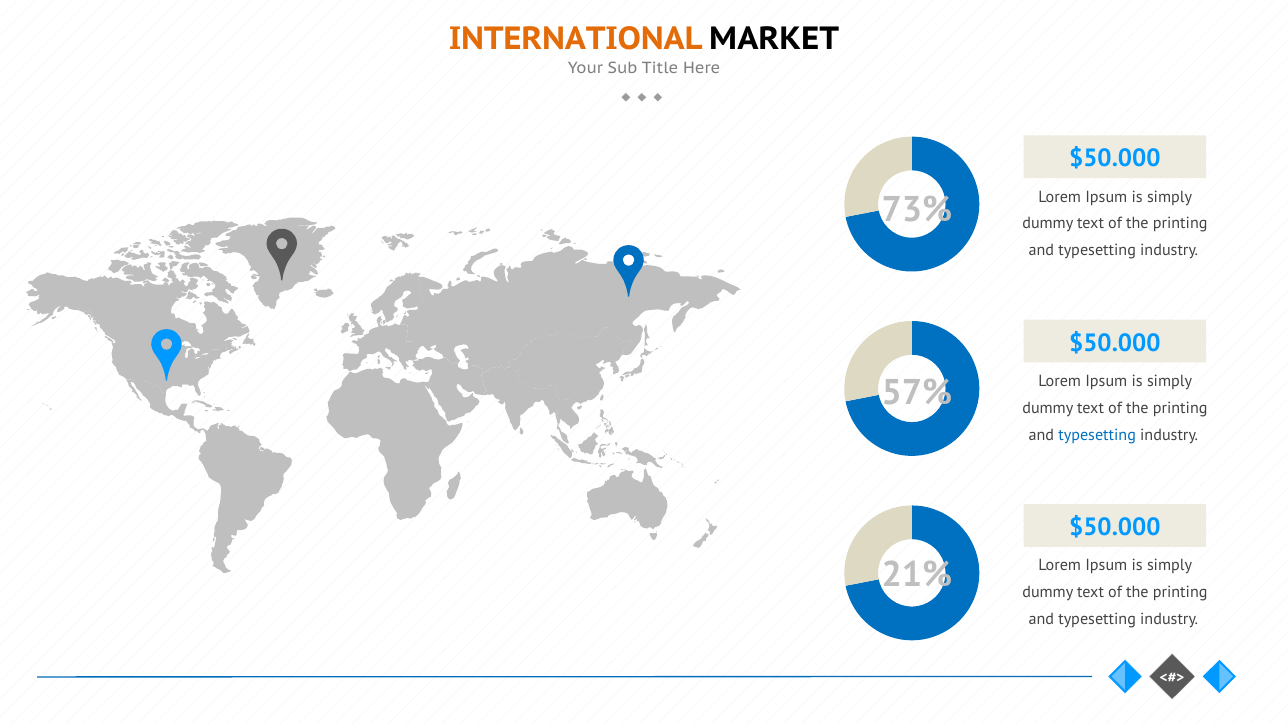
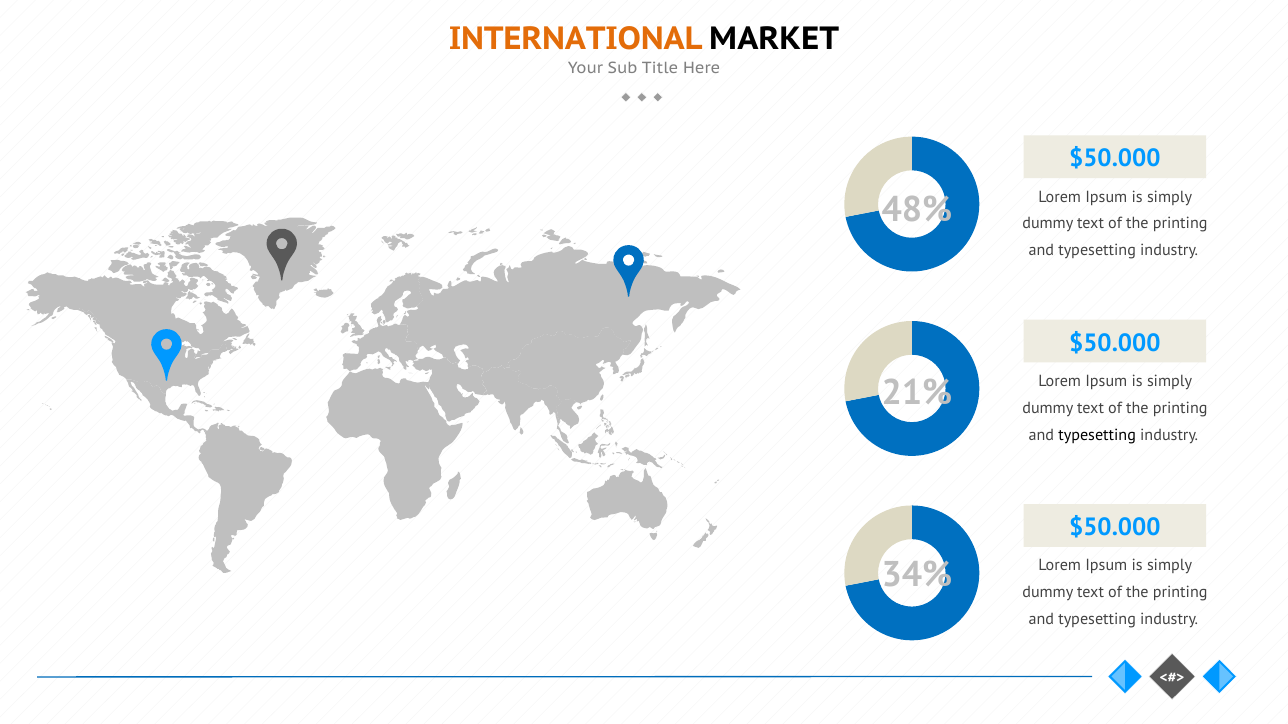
73%: 73% -> 48% (917, 210)
57%: 57% -> 21% (917, 393)
typesetting colour: blue -> black (1097, 435)
21%: 21% -> 34% (917, 575)
